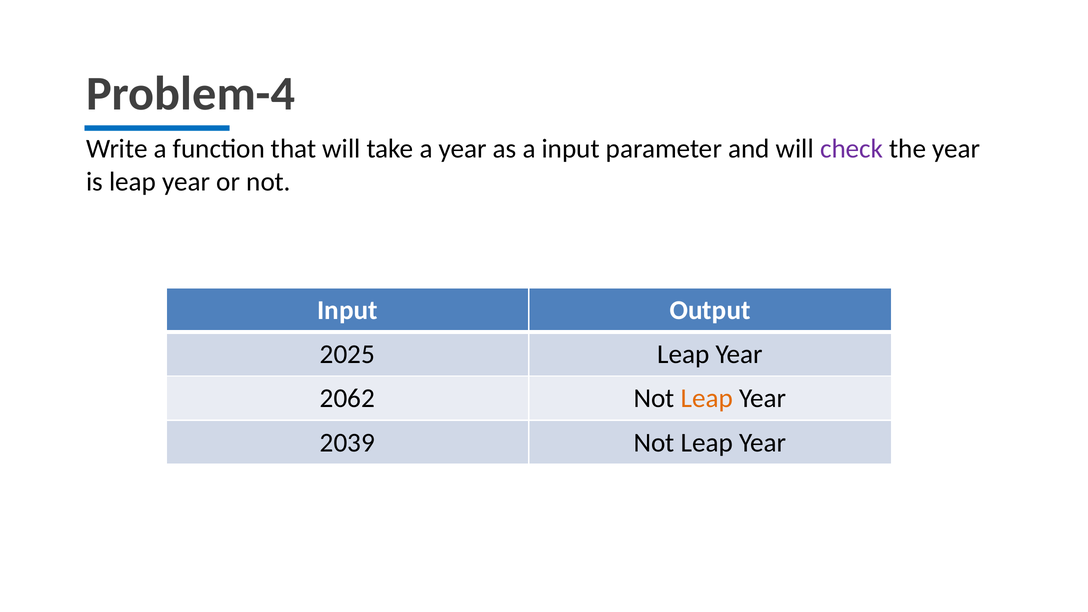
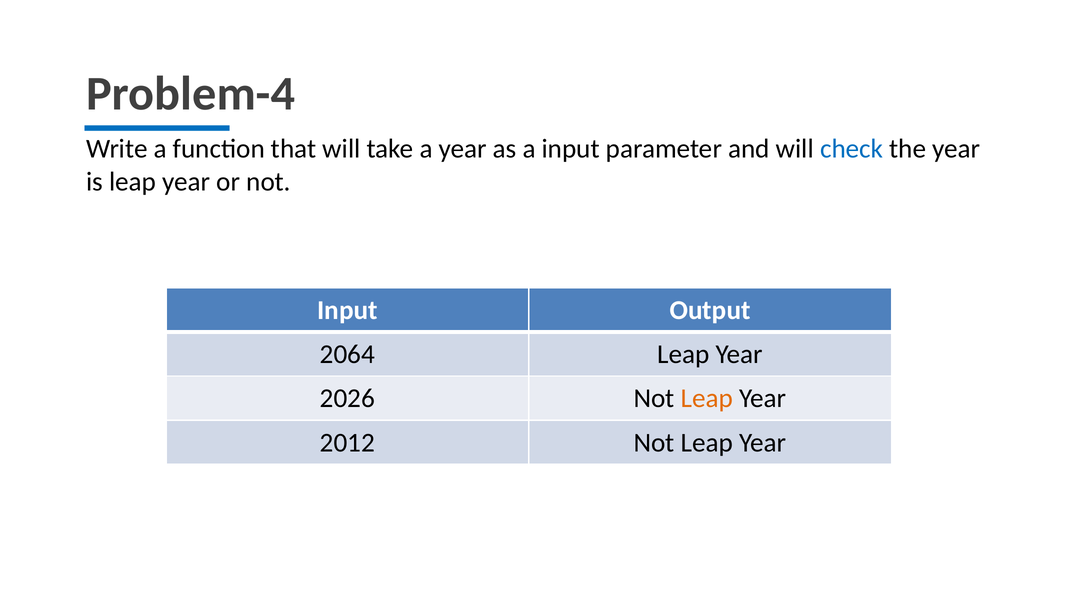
check colour: purple -> blue (852, 149)
2025: 2025 -> 2064 (347, 354)
2062: 2062 -> 2026 (347, 398)
2039: 2039 -> 2012 (347, 443)
